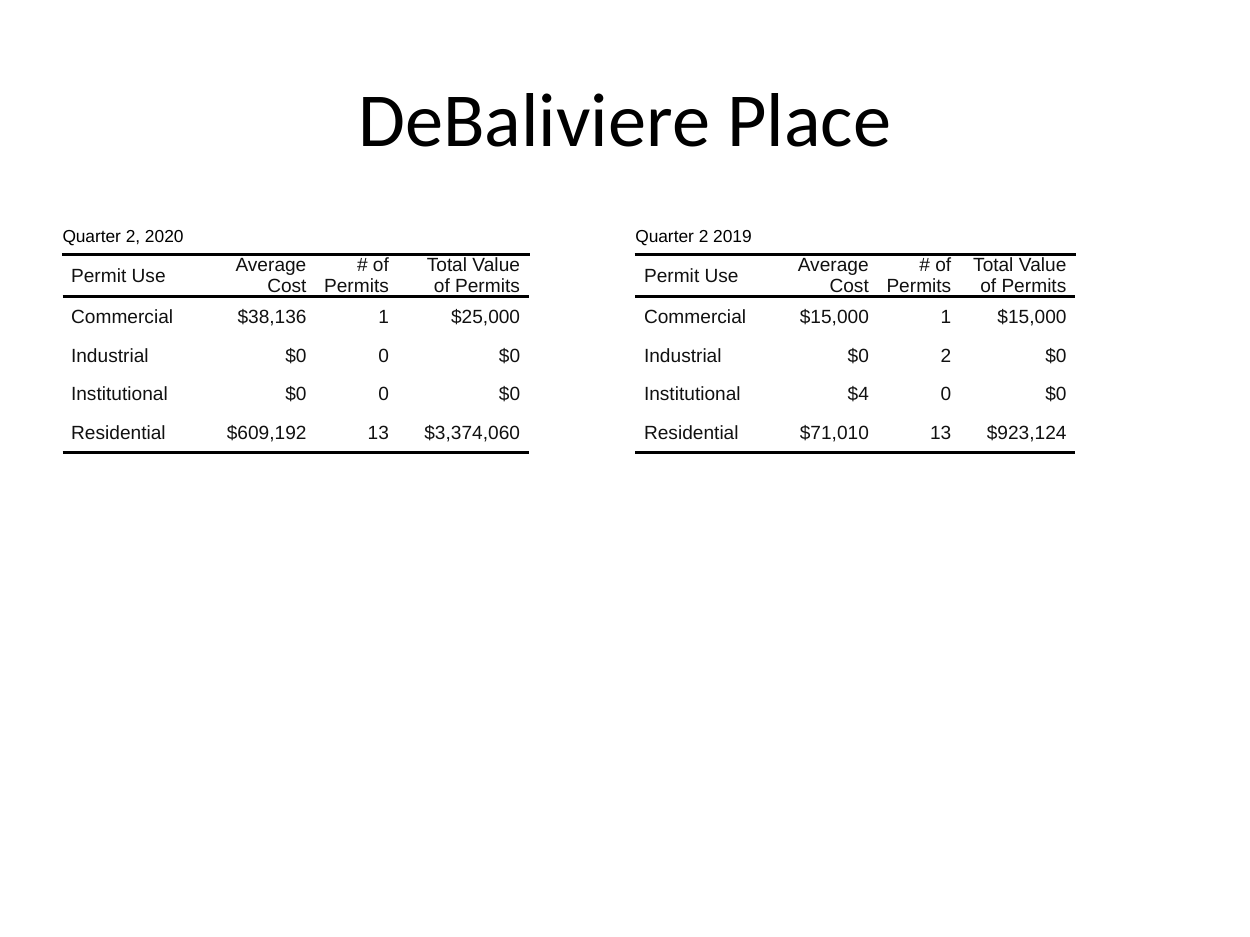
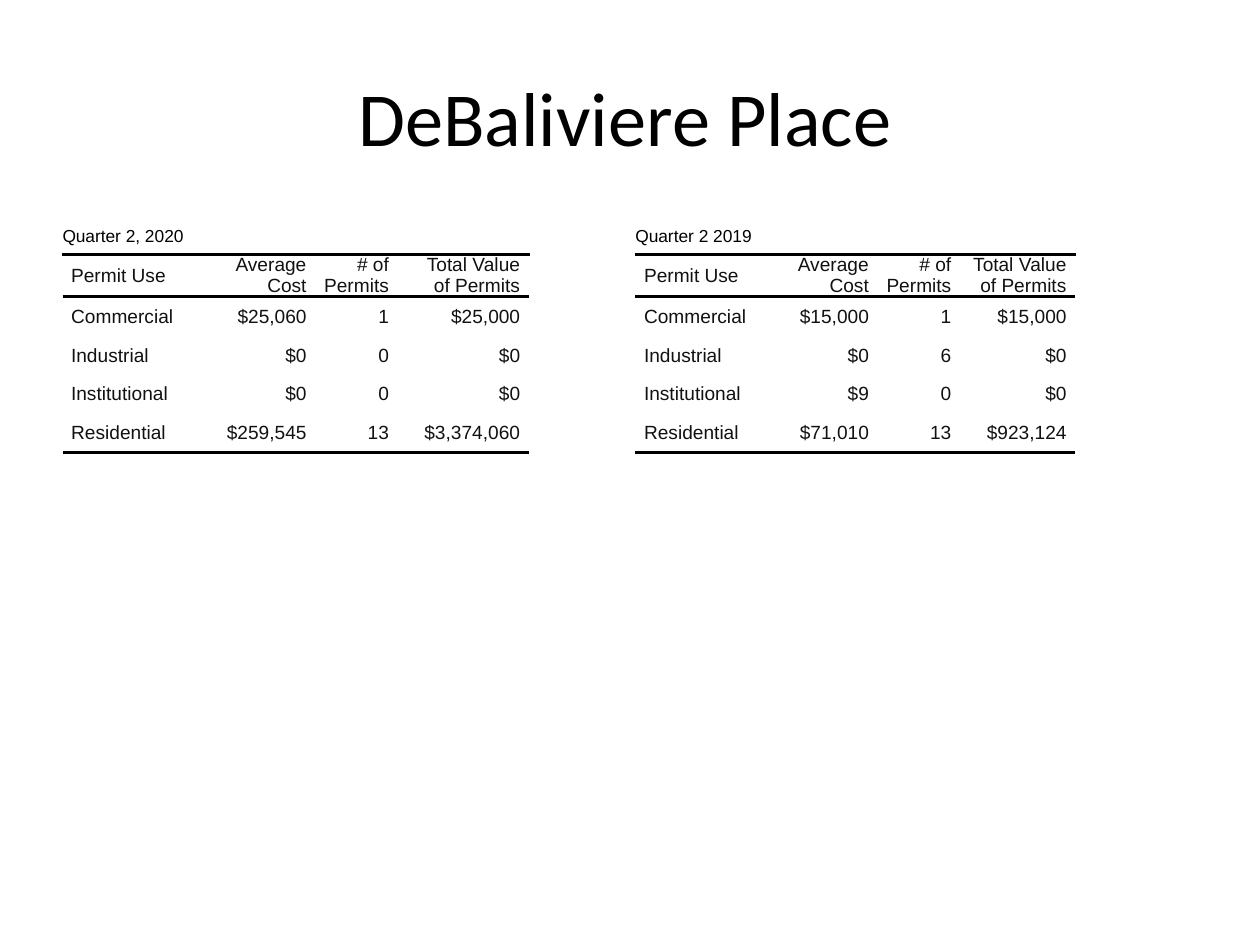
$38,136: $38,136 -> $25,060 (272, 317)
$0 2: 2 -> 6 (946, 356)
$4: $4 -> $9 (858, 395)
$609,192: $609,192 -> $259,545 (267, 434)
